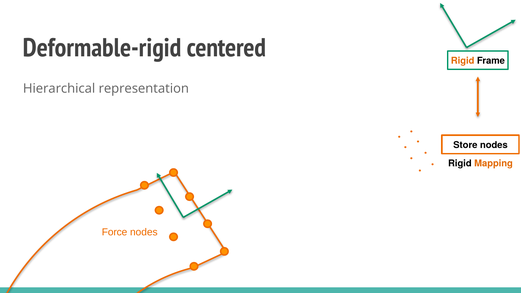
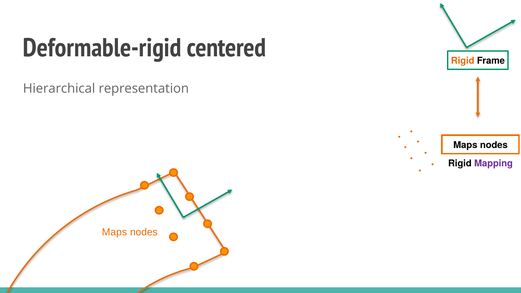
Store: Store -> Maps (465, 145)
Mapping colour: orange -> purple (494, 163)
Force: Force -> Maps (114, 232)
